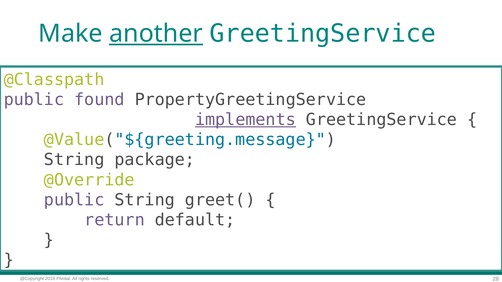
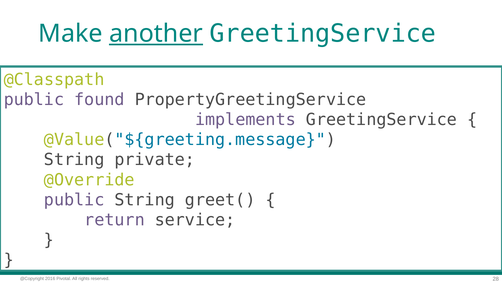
implements underline: present -> none (245, 120)
package: package -> private (155, 160)
default: default -> service (195, 220)
